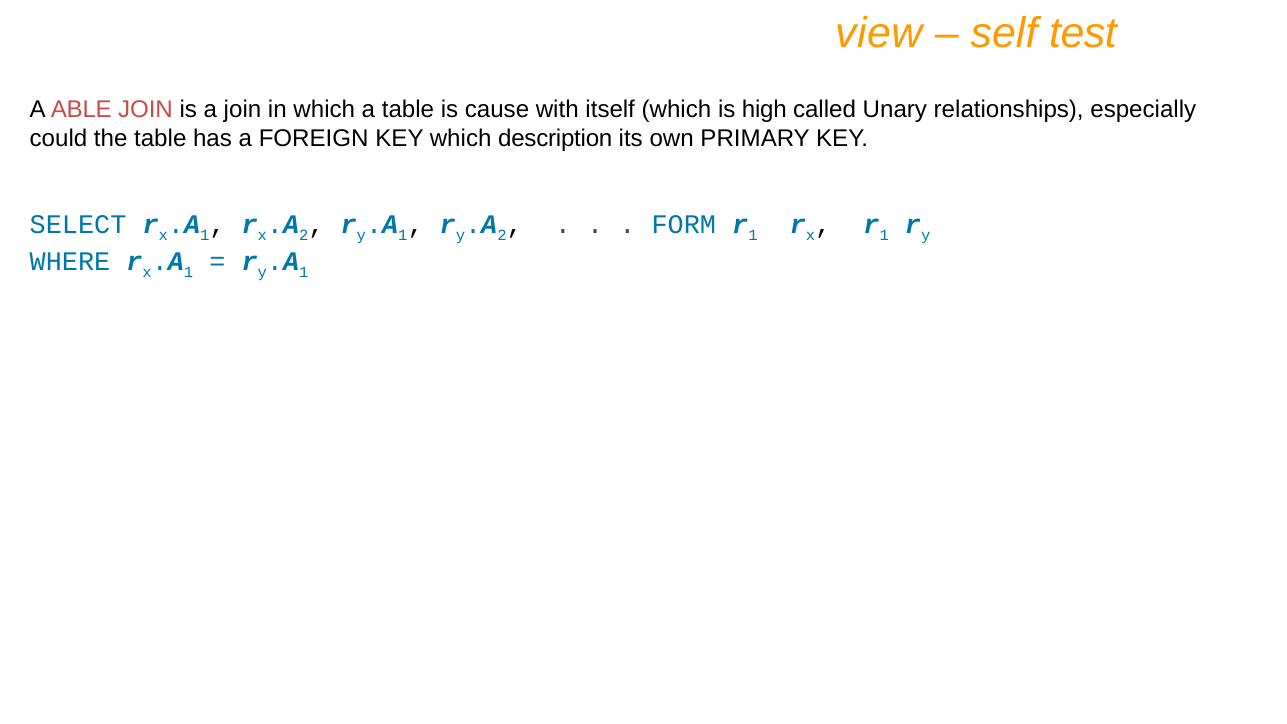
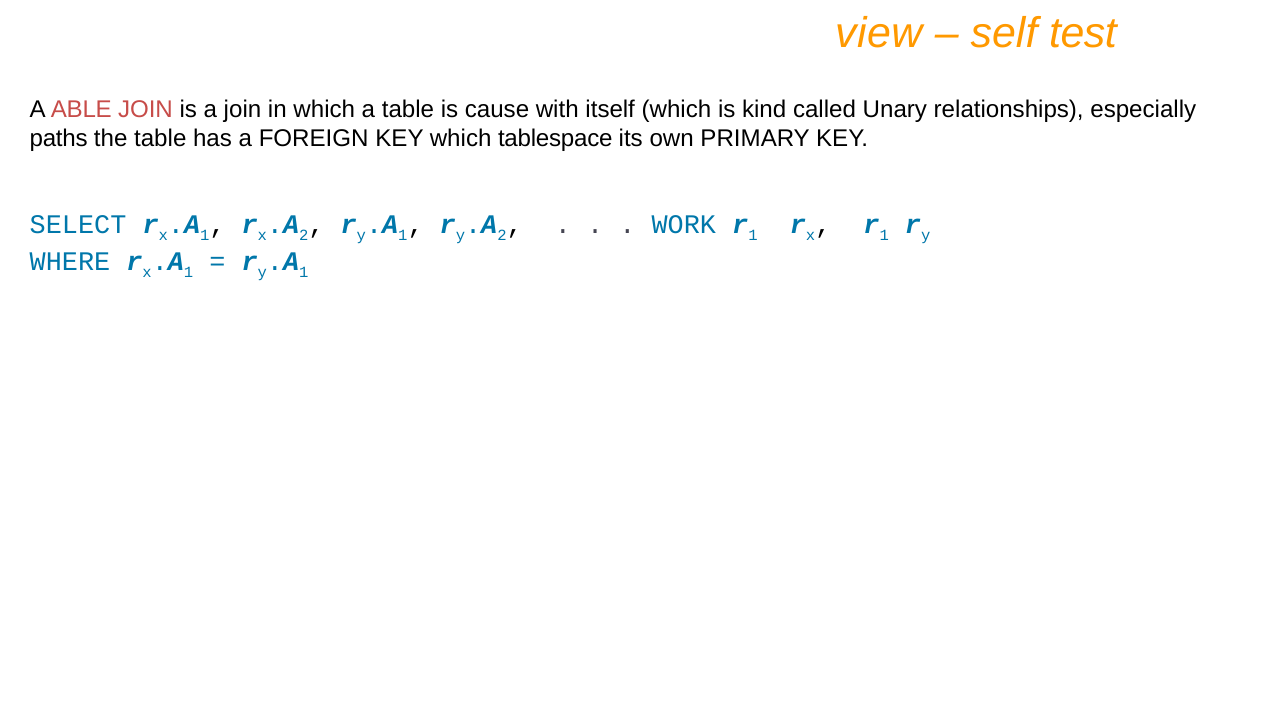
high: high -> kind (764, 109)
could: could -> paths (59, 138)
description: description -> tablespace (555, 138)
FORM: FORM -> WORK (684, 225)
